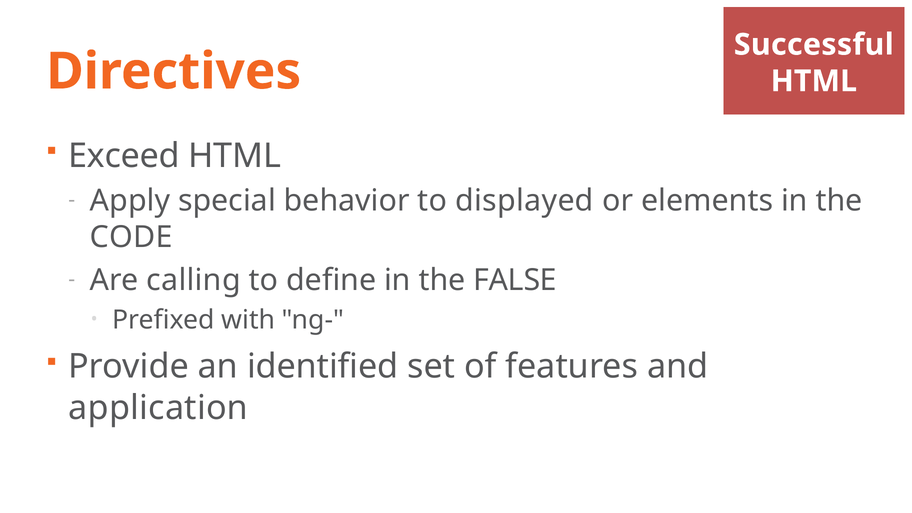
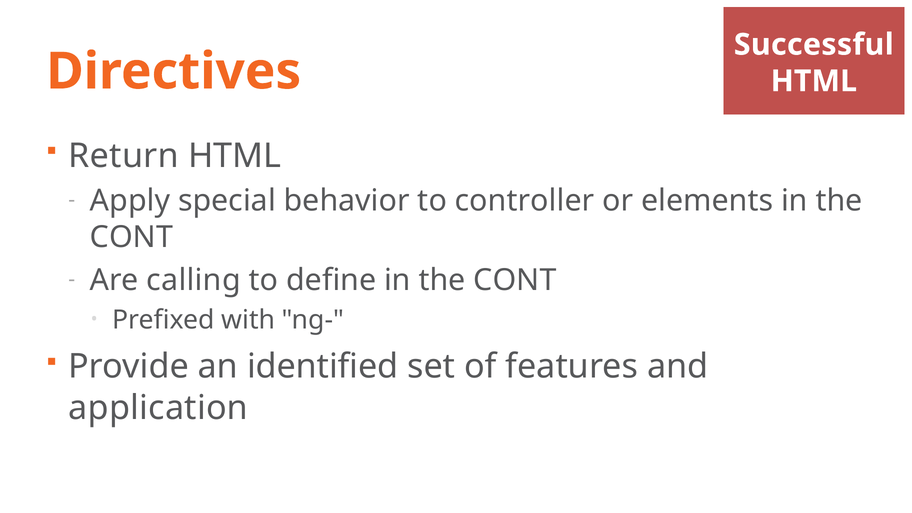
Exceed: Exceed -> Return (124, 156)
displayed: displayed -> controller (525, 201)
CODE: CODE -> CONT (131, 237)
define in the FALSE: FALSE -> CONT (515, 280)
